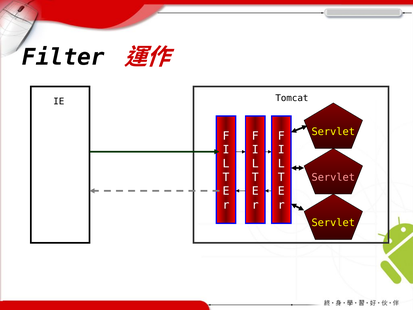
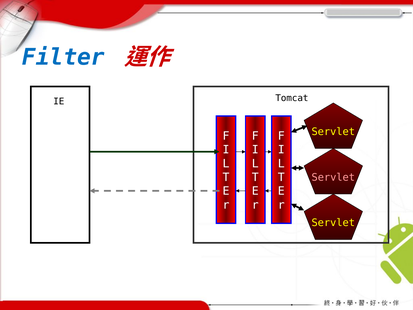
Filter colour: black -> blue (63, 57)
